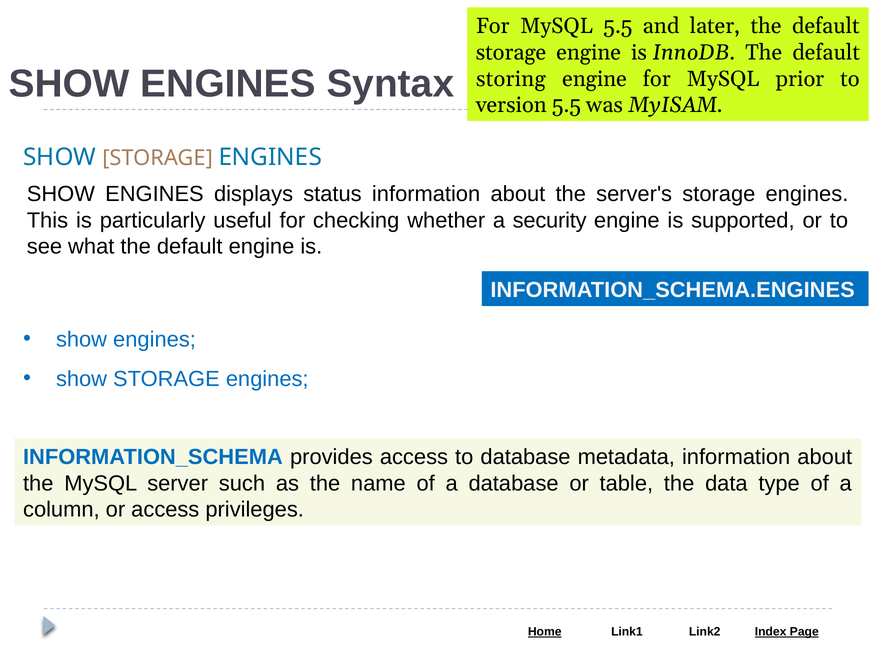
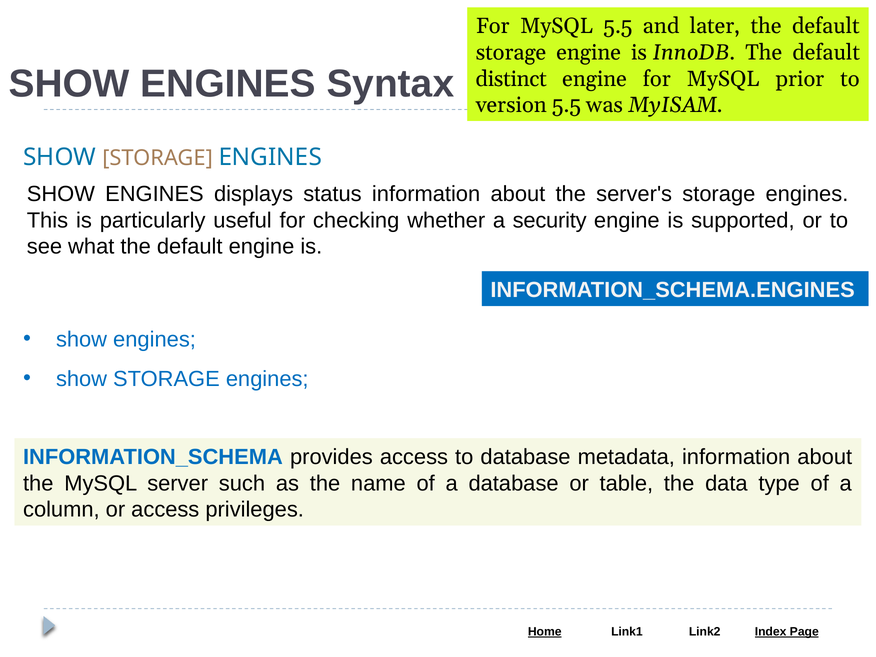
storing: storing -> distinct (511, 79)
